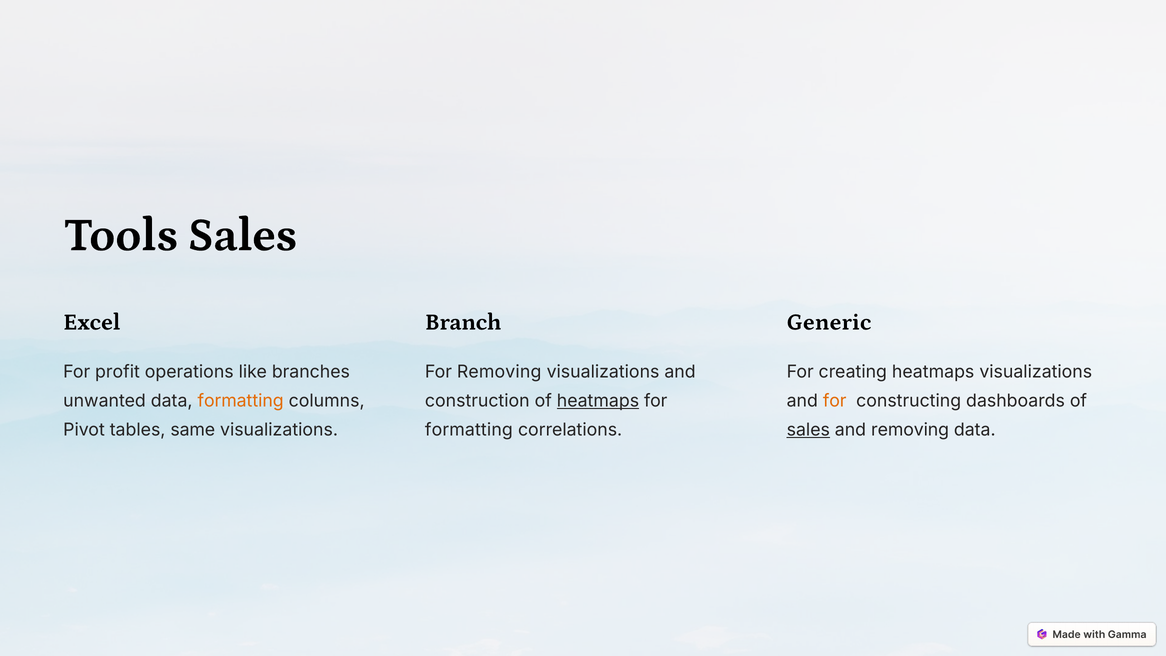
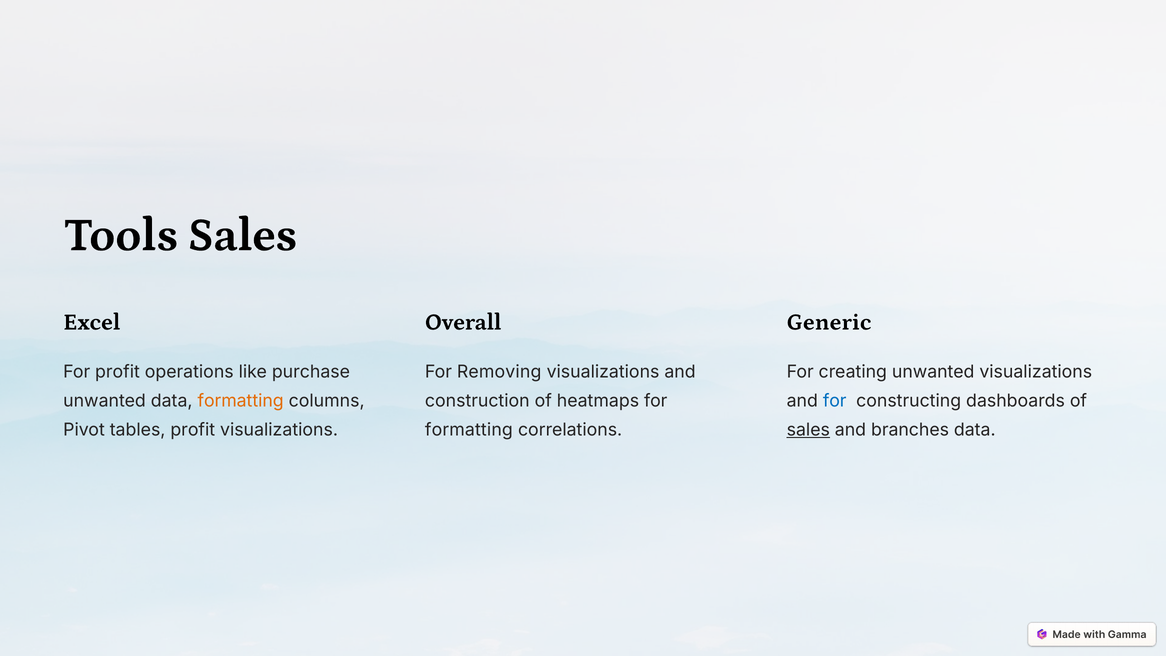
Branch: Branch -> Overall (463, 322)
branches: branches -> purchase (311, 372)
creating heatmaps: heatmaps -> unwanted (933, 372)
heatmaps underline: present -> none (598, 401)
for colour: orange -> blue (835, 401)
tables same: same -> profit (193, 430)
and removing: removing -> branches (910, 430)
